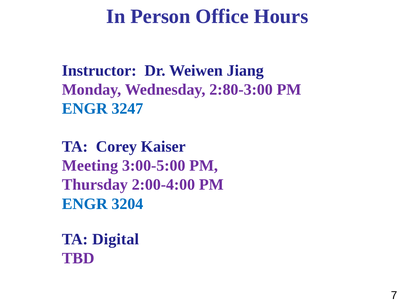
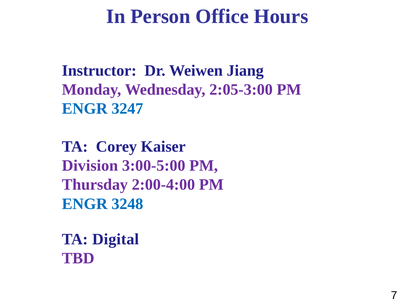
2:80-3:00: 2:80-3:00 -> 2:05-3:00 (241, 90)
Meeting: Meeting -> Division (90, 166)
3204: 3204 -> 3248 (127, 204)
